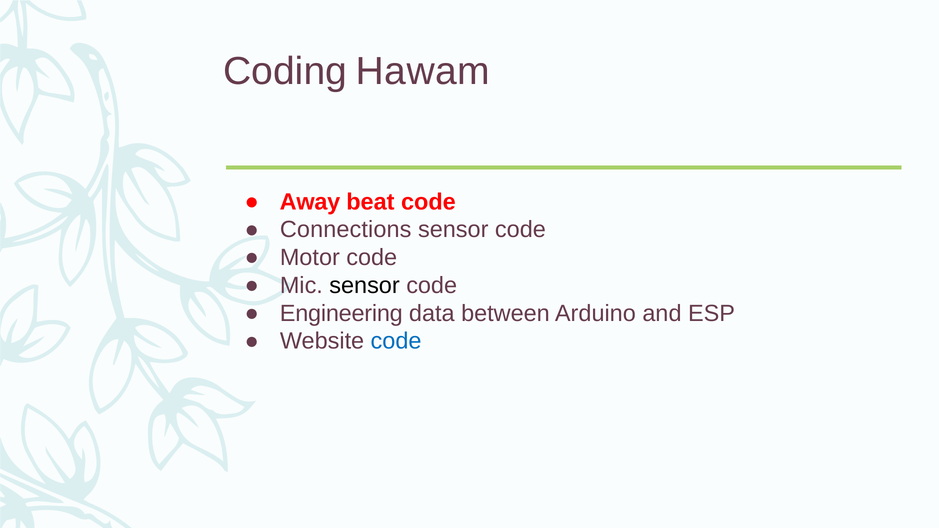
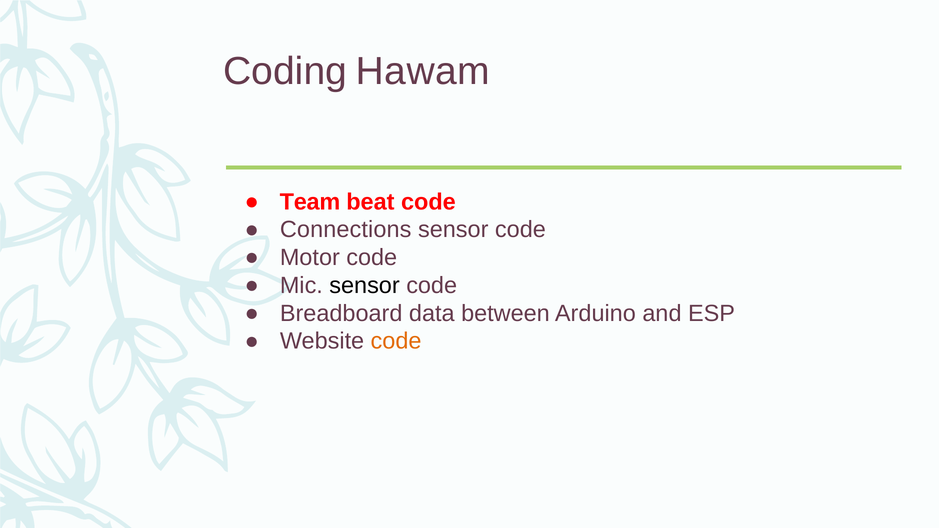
Away: Away -> Team (310, 202)
Engineering: Engineering -> Breadboard (341, 313)
code colour: blue -> orange (396, 341)
